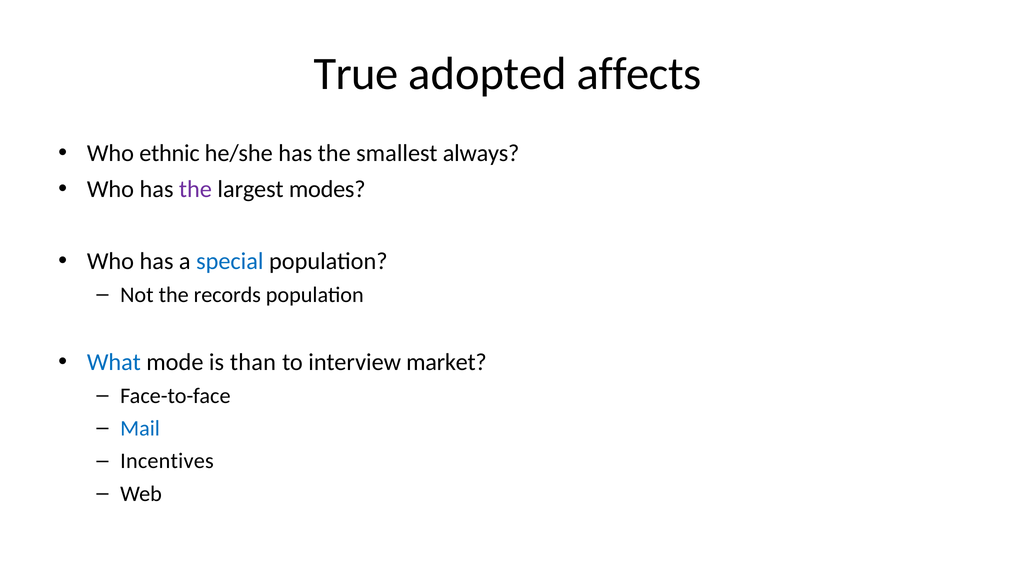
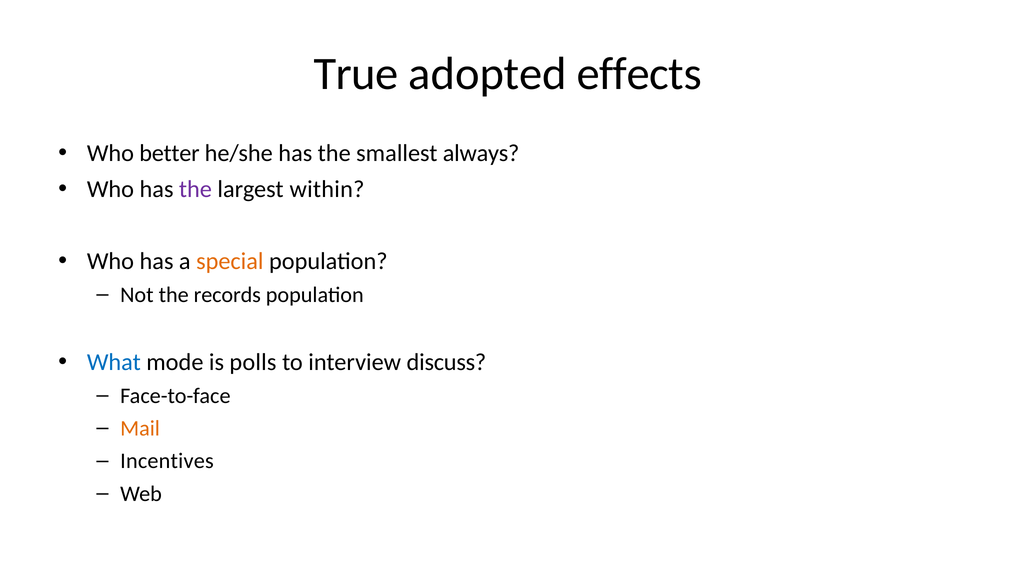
affects: affects -> effects (639, 74)
ethnic: ethnic -> better (169, 153)
modes: modes -> within (327, 189)
special colour: blue -> orange (230, 261)
than: than -> polls (253, 362)
market: market -> discuss (446, 362)
Mail colour: blue -> orange (140, 428)
